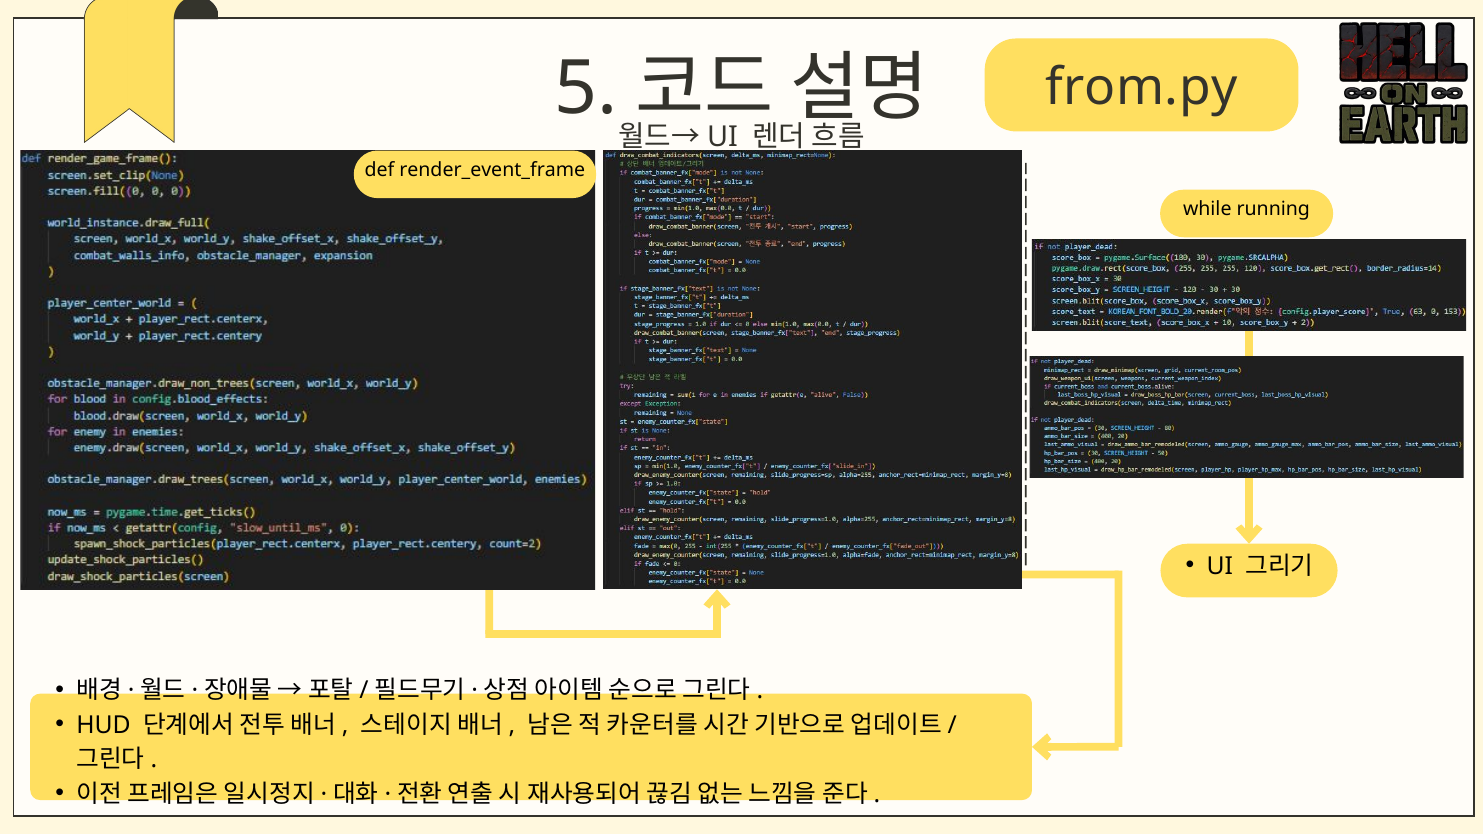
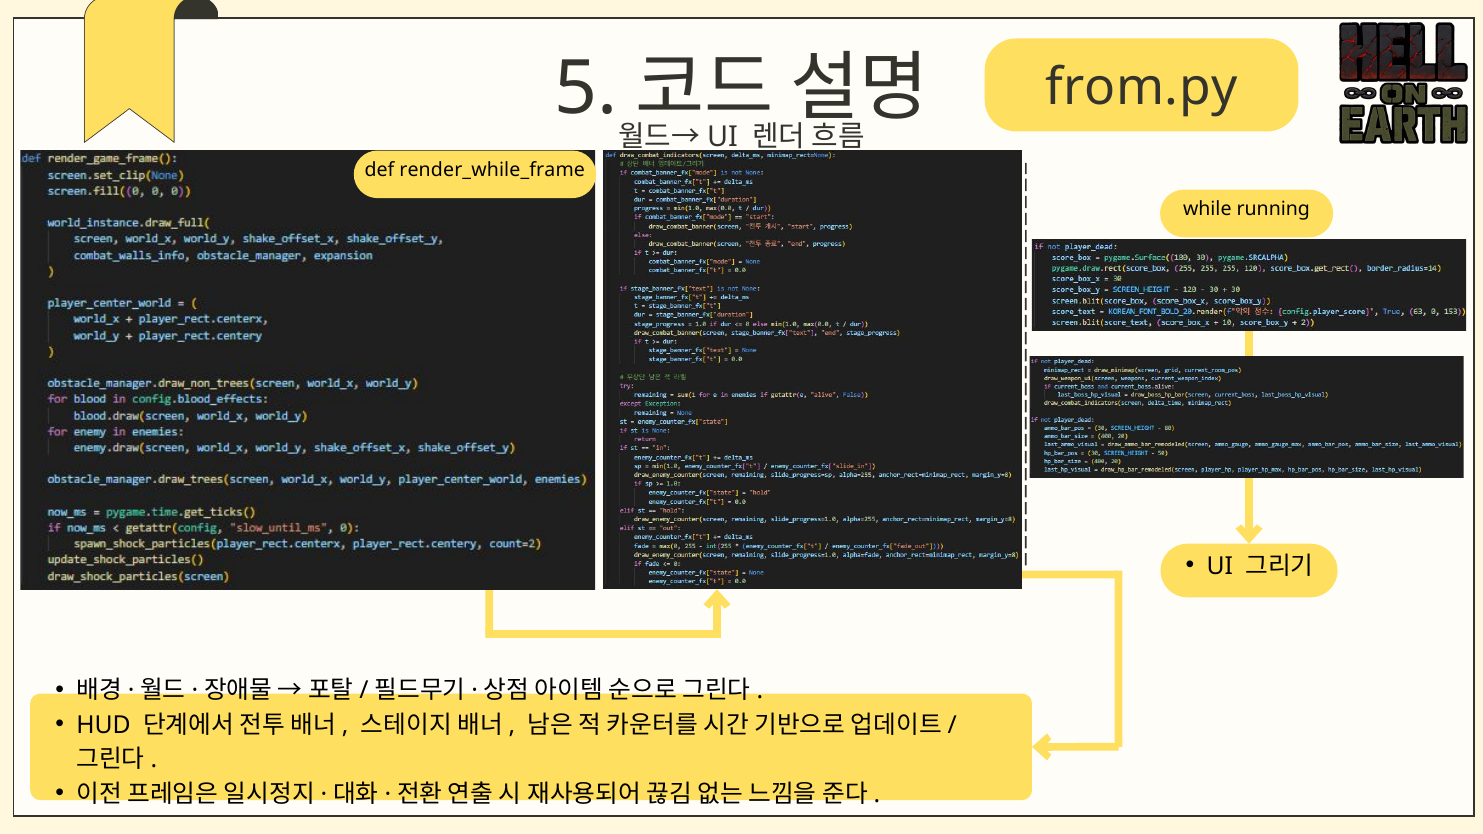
render_event_frame: render_event_frame -> render_while_frame (492, 170)
